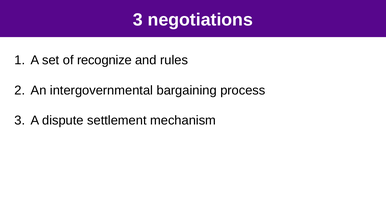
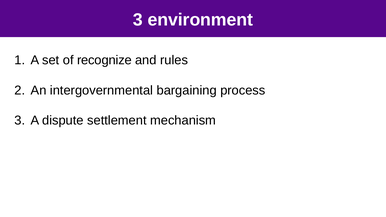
negotiations: negotiations -> environment (200, 20)
